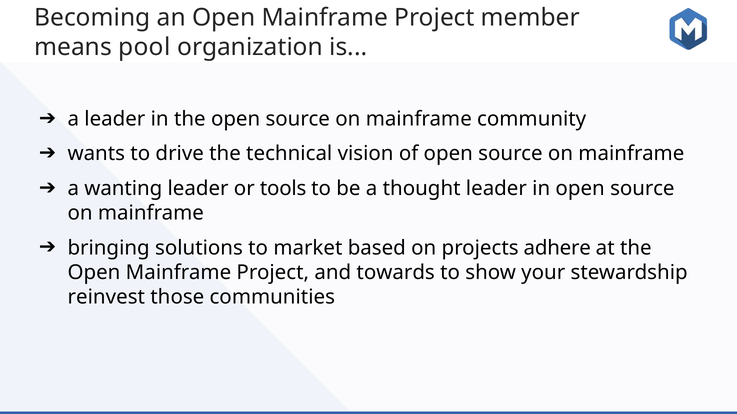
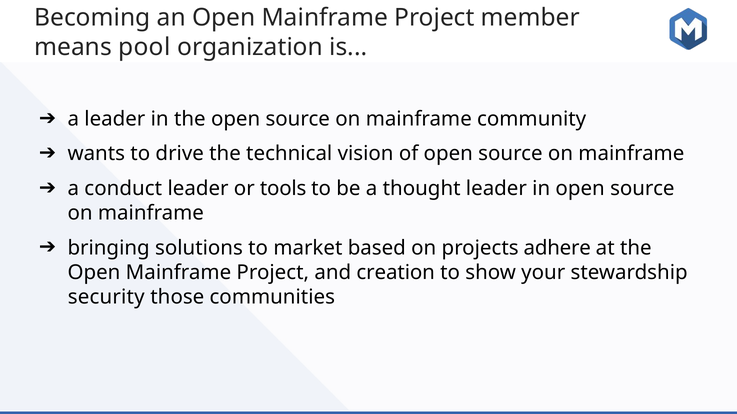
wanting: wanting -> conduct (123, 189)
towards: towards -> creation (396, 273)
reinvest: reinvest -> security (106, 297)
